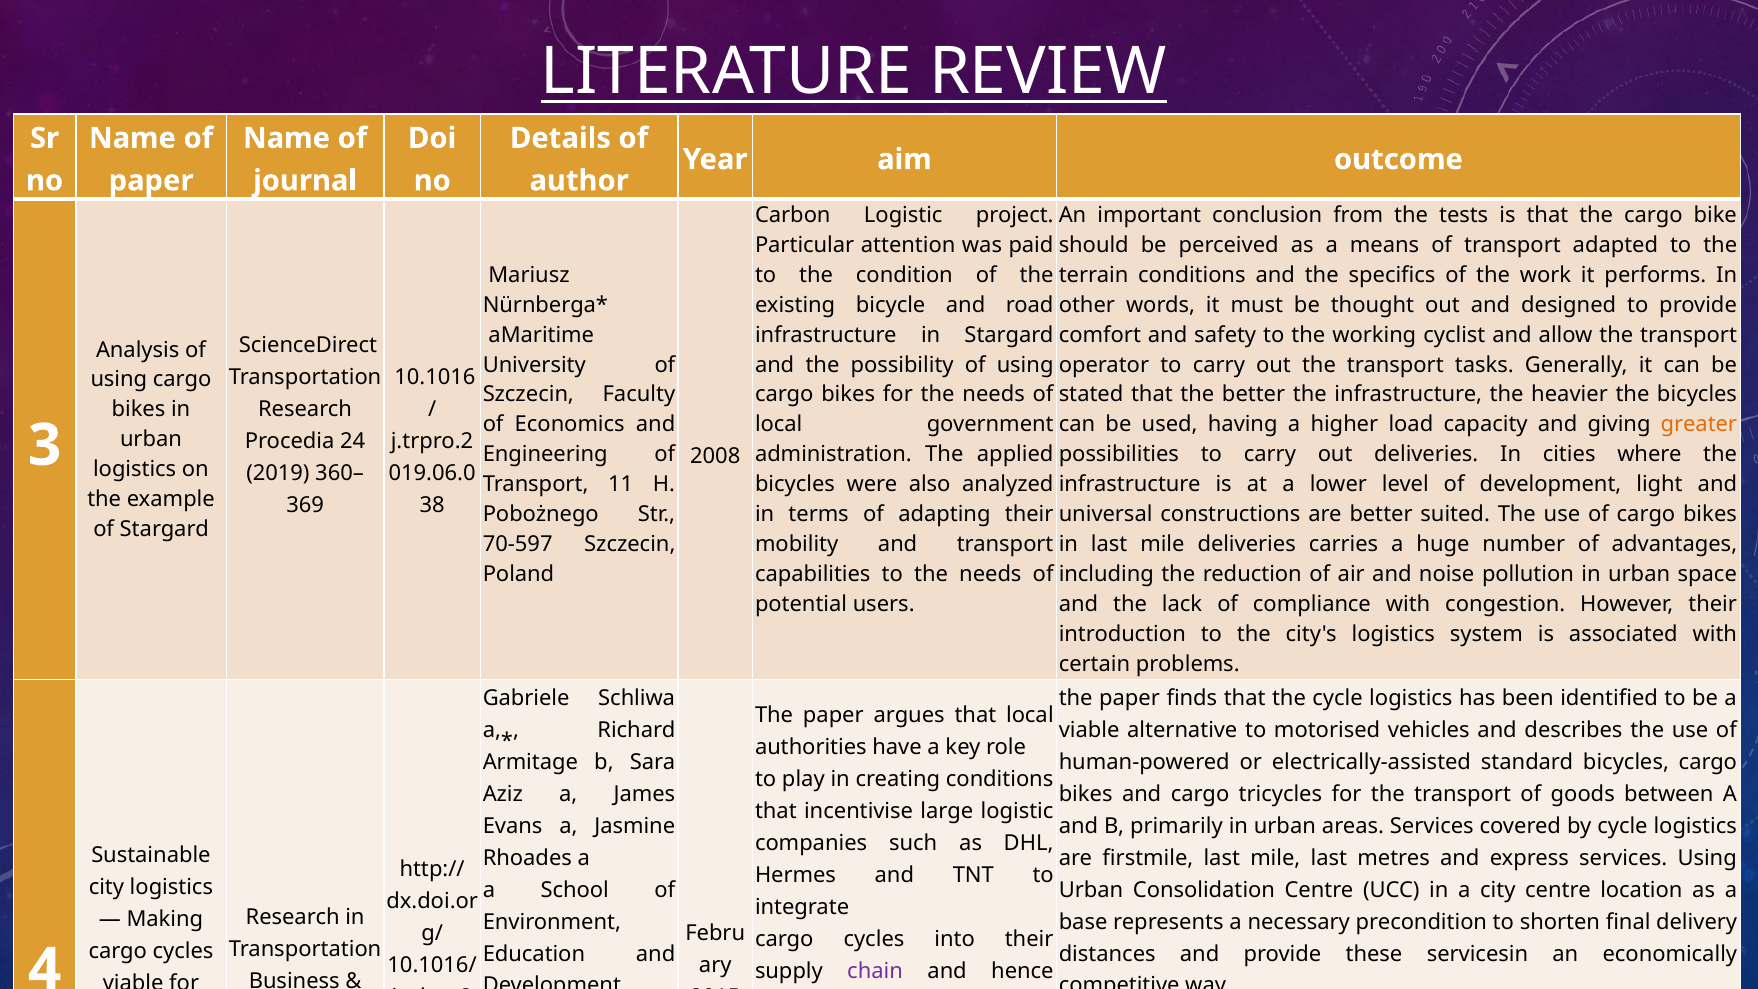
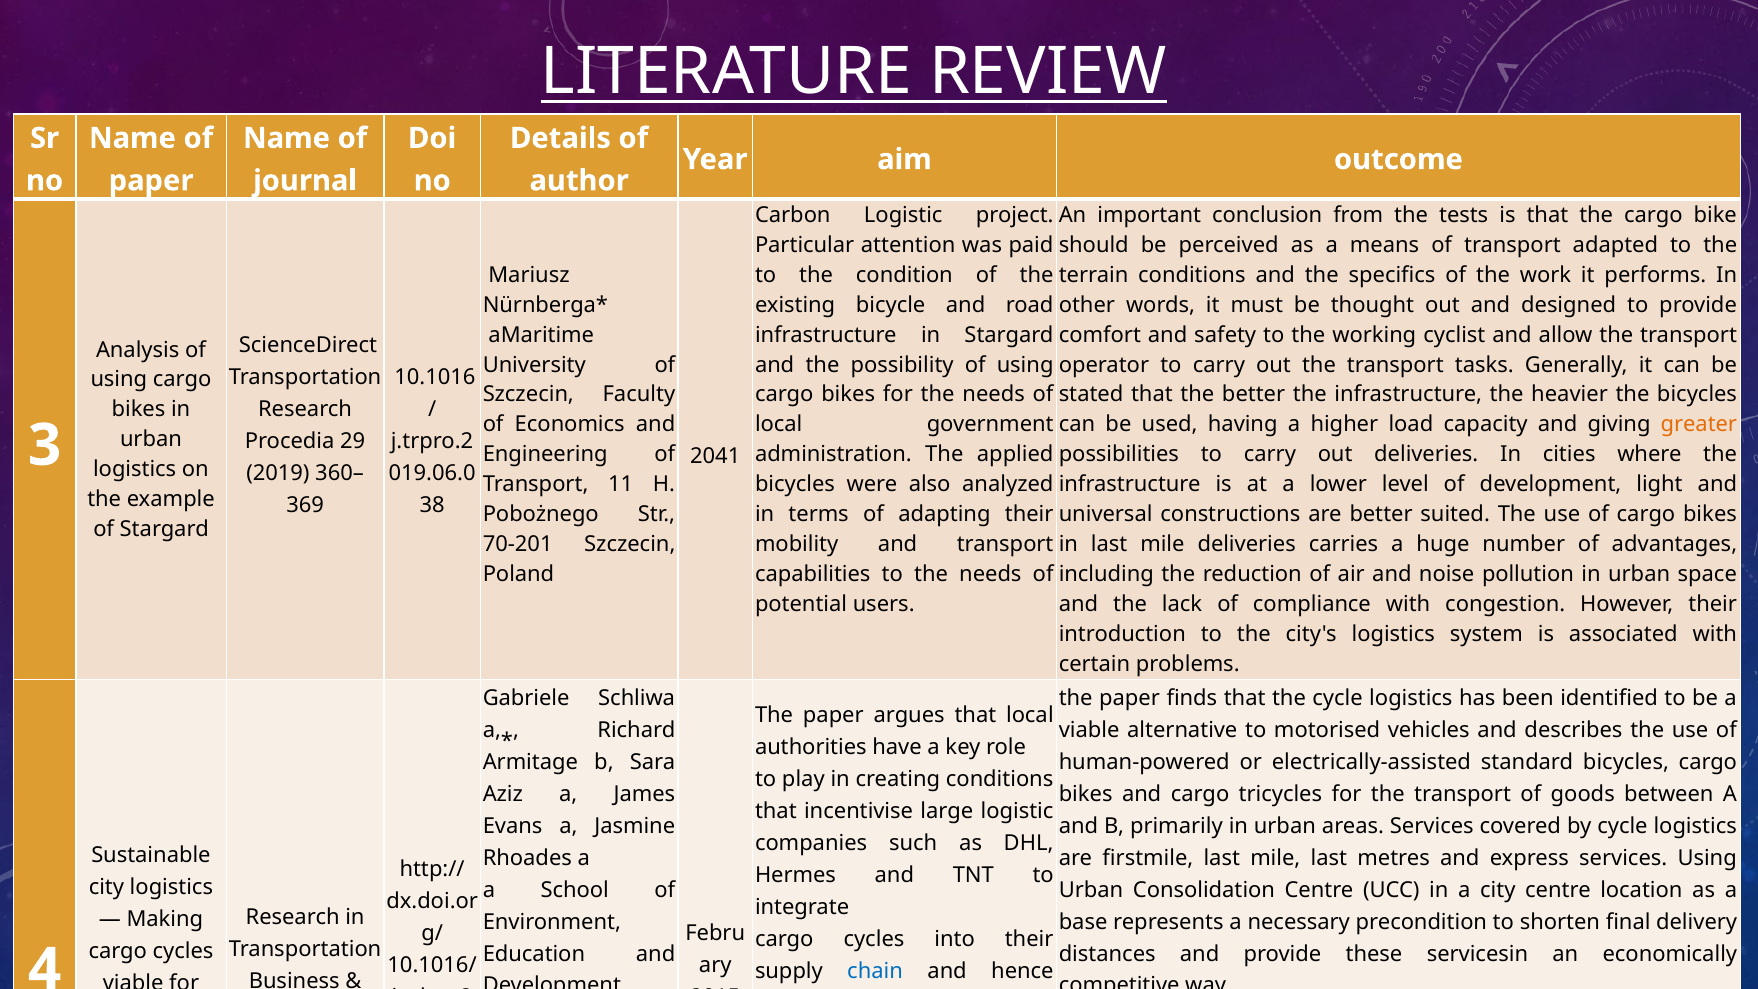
24: 24 -> 29 (353, 442)
2008: 2008 -> 2041 (715, 457)
70-597: 70-597 -> 70-201 (518, 544)
chain colour: purple -> blue (875, 971)
